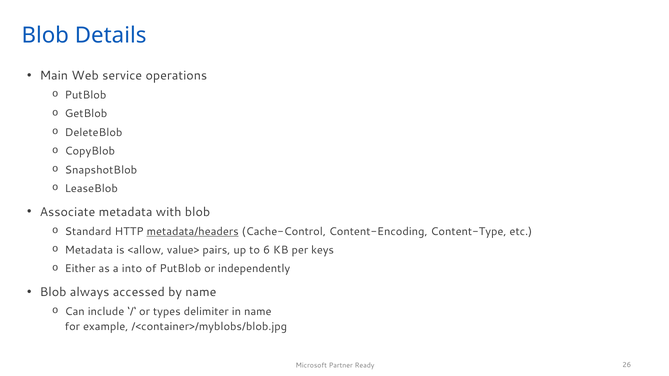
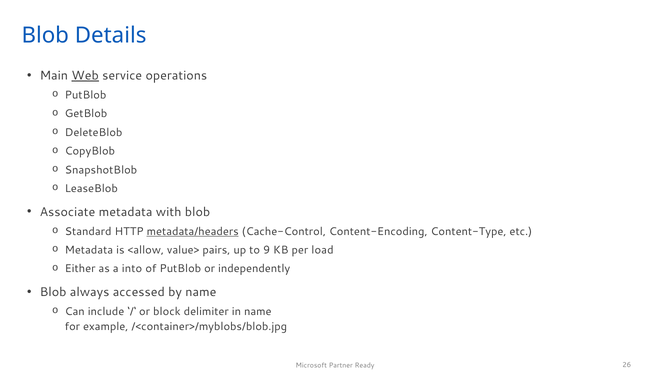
Web underline: none -> present (85, 76)
6: 6 -> 9 (267, 250)
keys: keys -> load (322, 250)
types: types -> block (167, 312)
